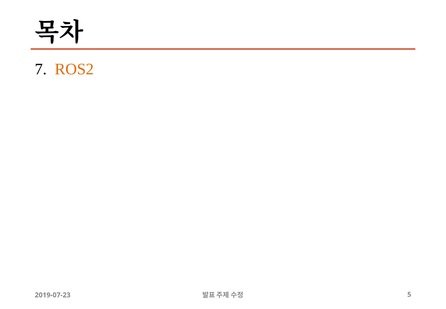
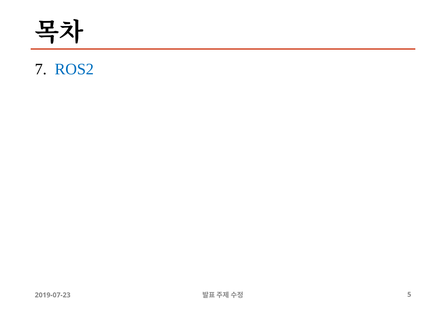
ROS2 colour: orange -> blue (74, 69)
